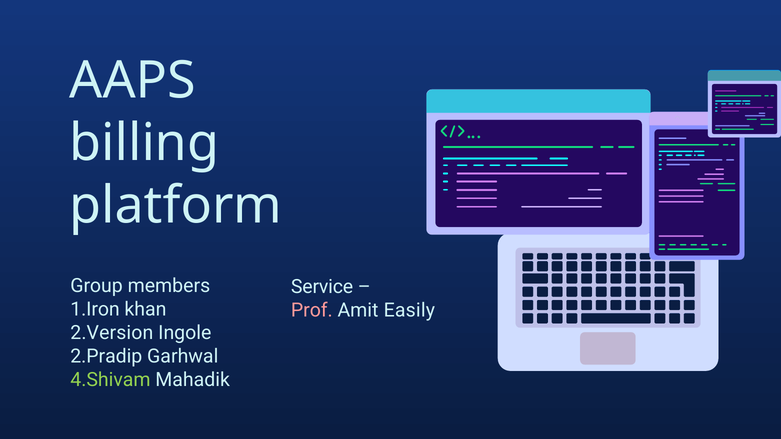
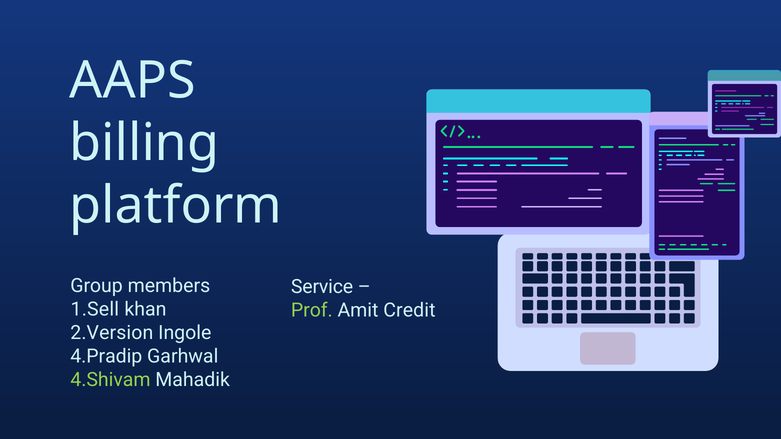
1.Iron: 1.Iron -> 1.Sell (95, 310)
Prof colour: pink -> light green (312, 310)
Easily: Easily -> Credit (409, 310)
2.Pradip: 2.Pradip -> 4.Pradip (106, 357)
